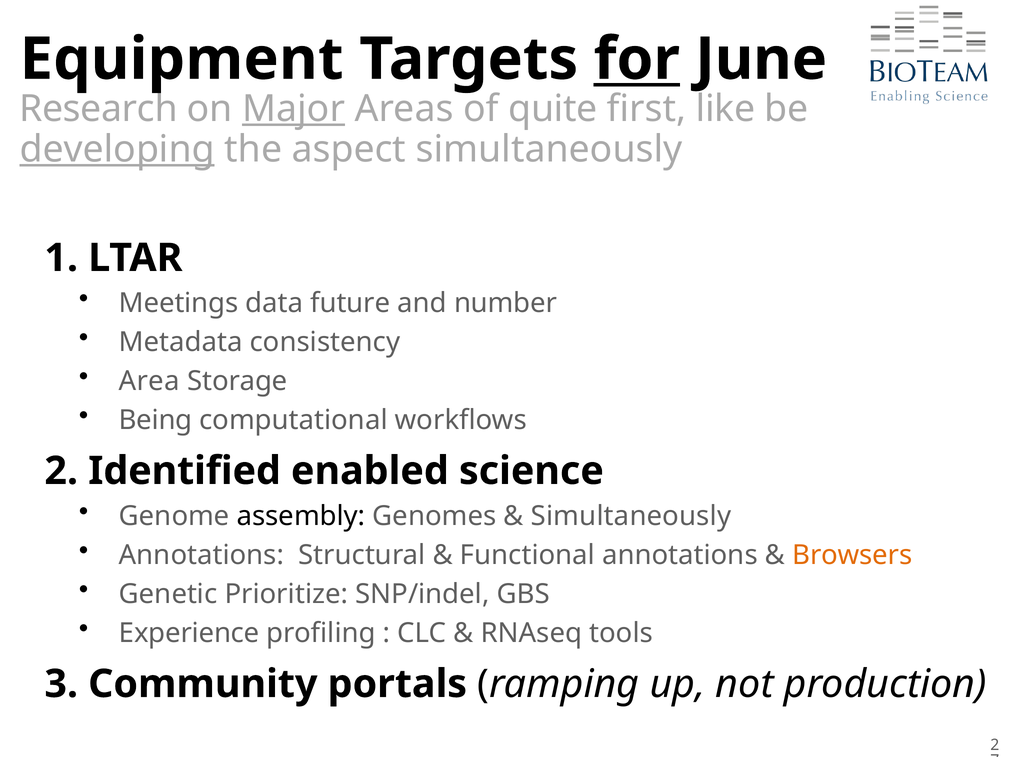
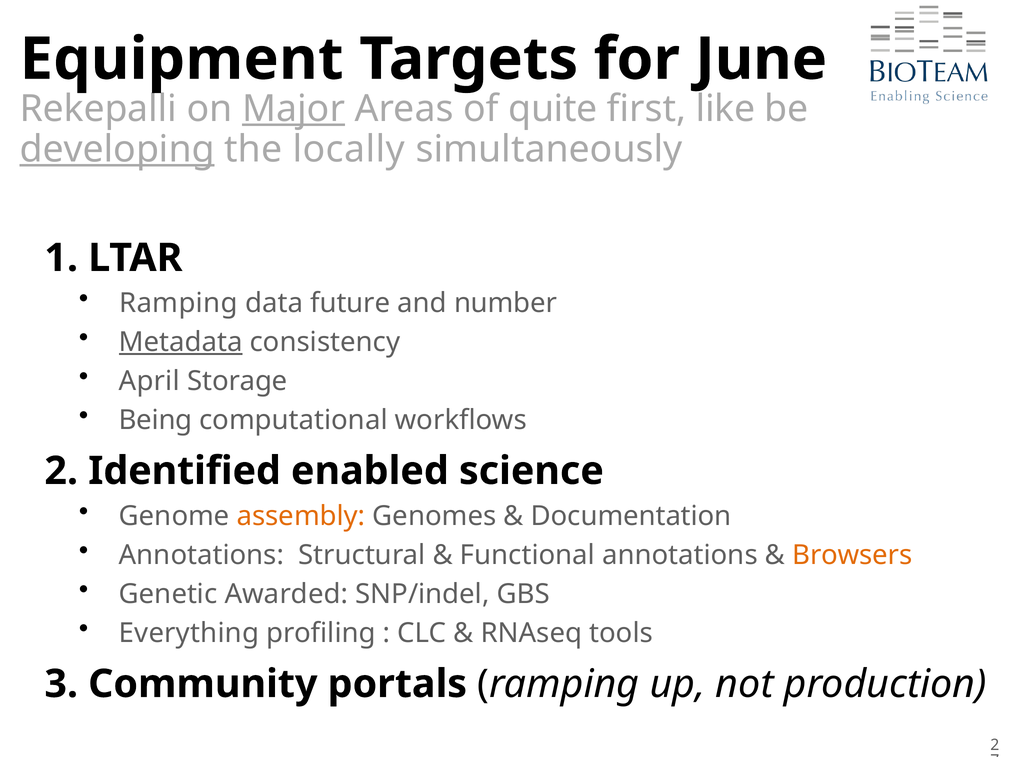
for underline: present -> none (637, 59)
Research: Research -> Rekepalli (98, 109)
aspect: aspect -> locally (349, 149)
Meetings: Meetings -> Ramping (178, 303)
Metadata underline: none -> present (181, 342)
Area: Area -> April (149, 381)
assembly colour: black -> orange (301, 517)
Simultaneously: Simultaneously -> Documentation (631, 517)
Prioritize: Prioritize -> Awarded (286, 595)
Experience: Experience -> Everything (189, 634)
